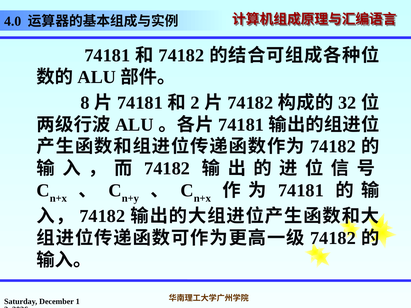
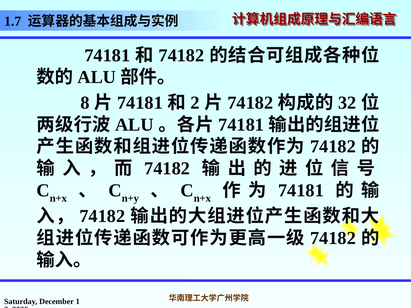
4.0: 4.0 -> 1.7 (13, 21)
